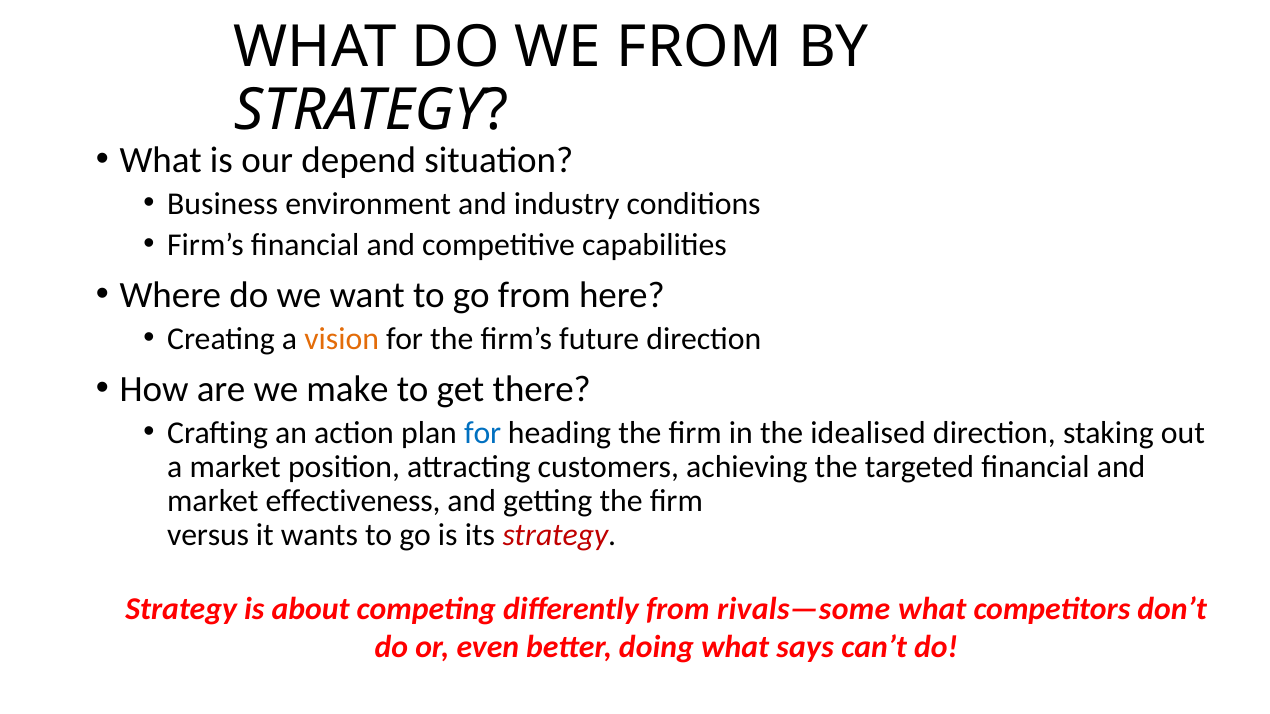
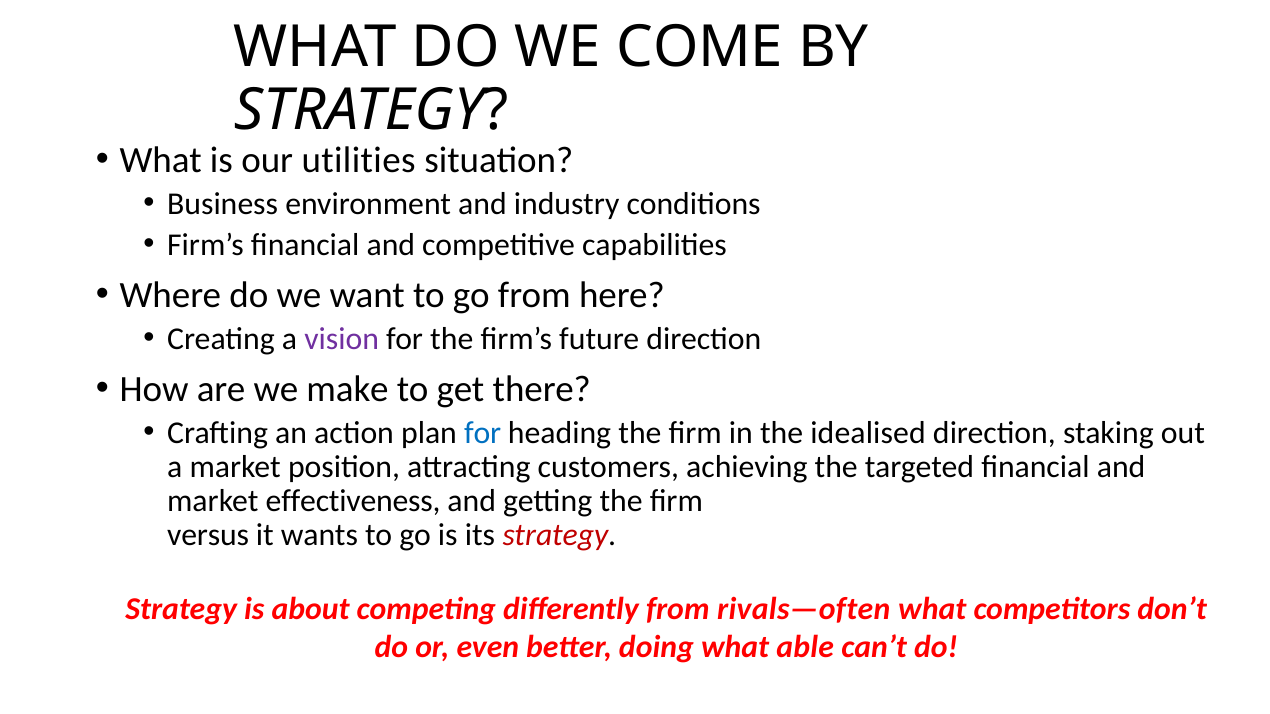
WE FROM: FROM -> COME (700, 47)
depend: depend -> utilities (359, 160)
vision colour: orange -> purple (342, 339)
rivals—some: rivals—some -> rivals—often (804, 609)
says: says -> able (805, 647)
